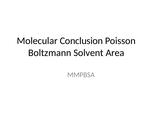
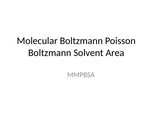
Molecular Conclusion: Conclusion -> Boltzmann (81, 41)
